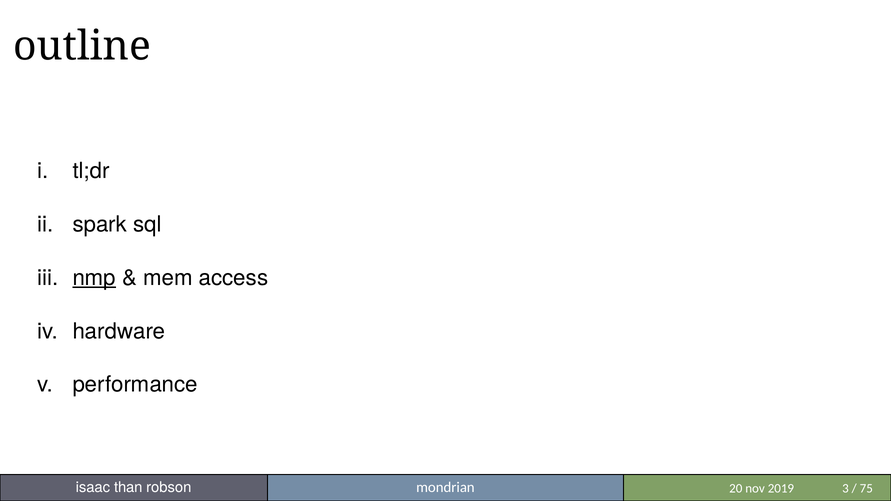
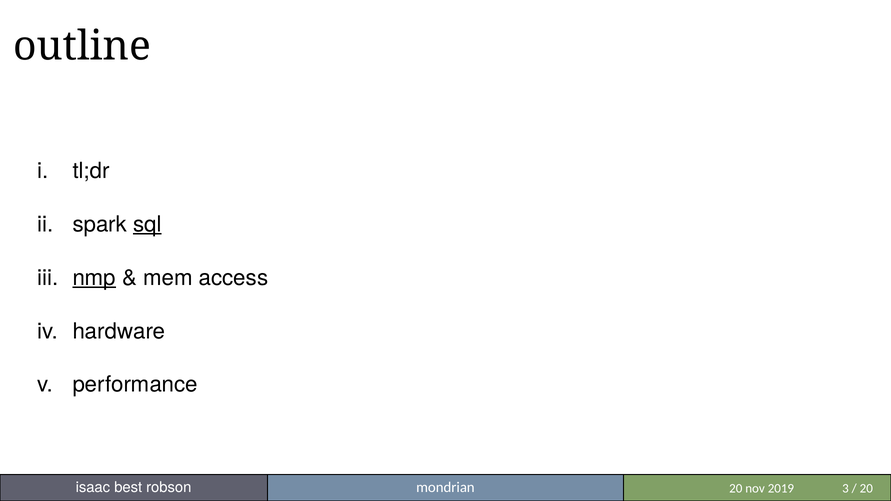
sql underline: none -> present (147, 224)
than: than -> best (128, 488)
75: 75 -> 20 (866, 489)
